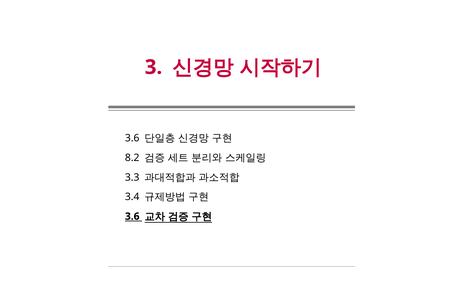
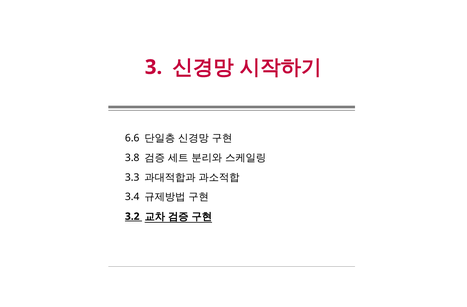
3.6: 3.6 -> 6.6 (132, 138)
8.2: 8.2 -> 3.8 (132, 158)
3.6: 3.6 -> 3.2 (132, 216)
